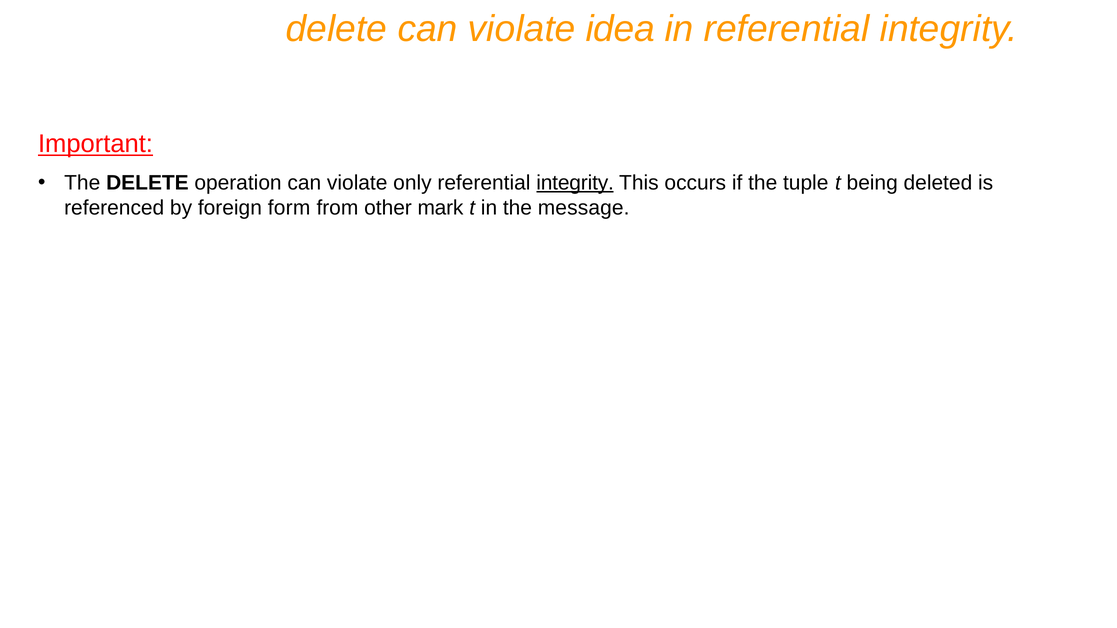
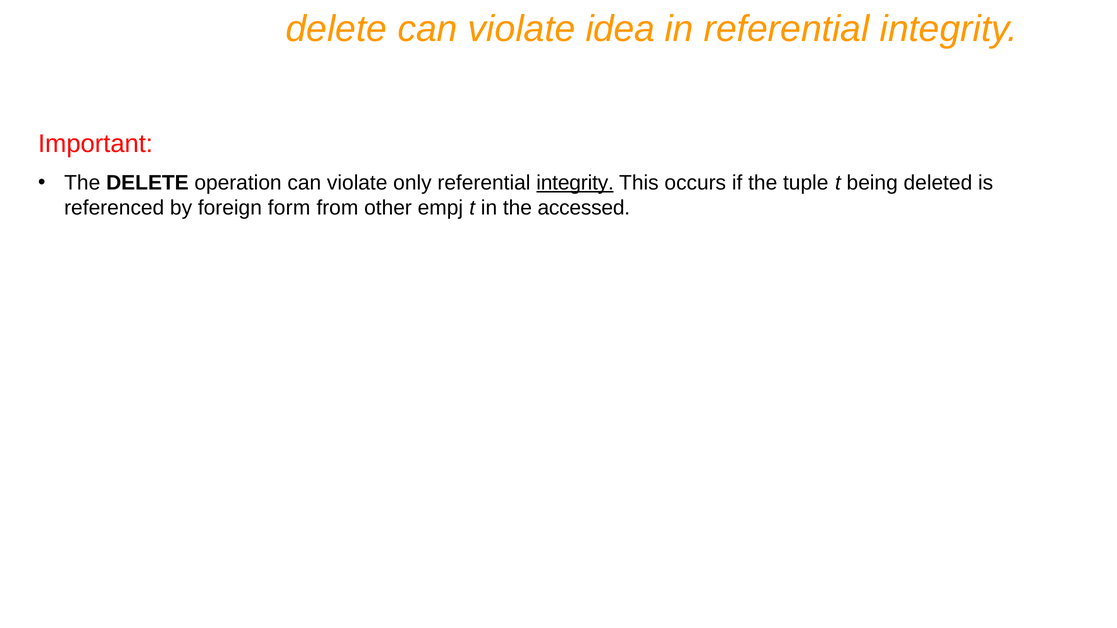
Important underline: present -> none (95, 144)
mark: mark -> empj (440, 208)
message: message -> accessed (584, 208)
